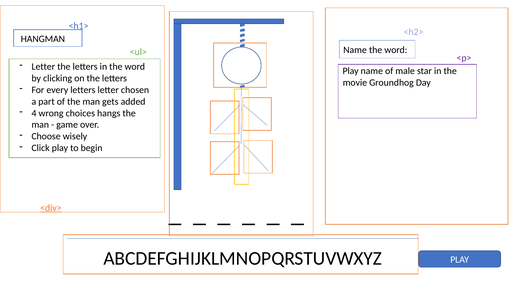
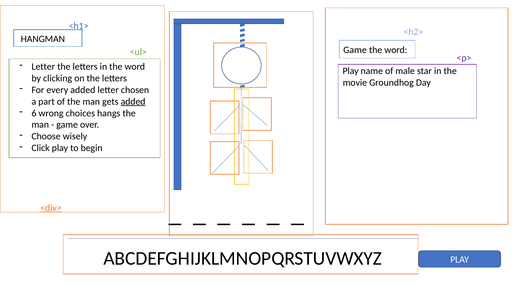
Name: Name -> Game (355, 50)
every letters: letters -> added (83, 90)
added underline: none -> present (133, 102)
4: 4 -> 6 (34, 113)
